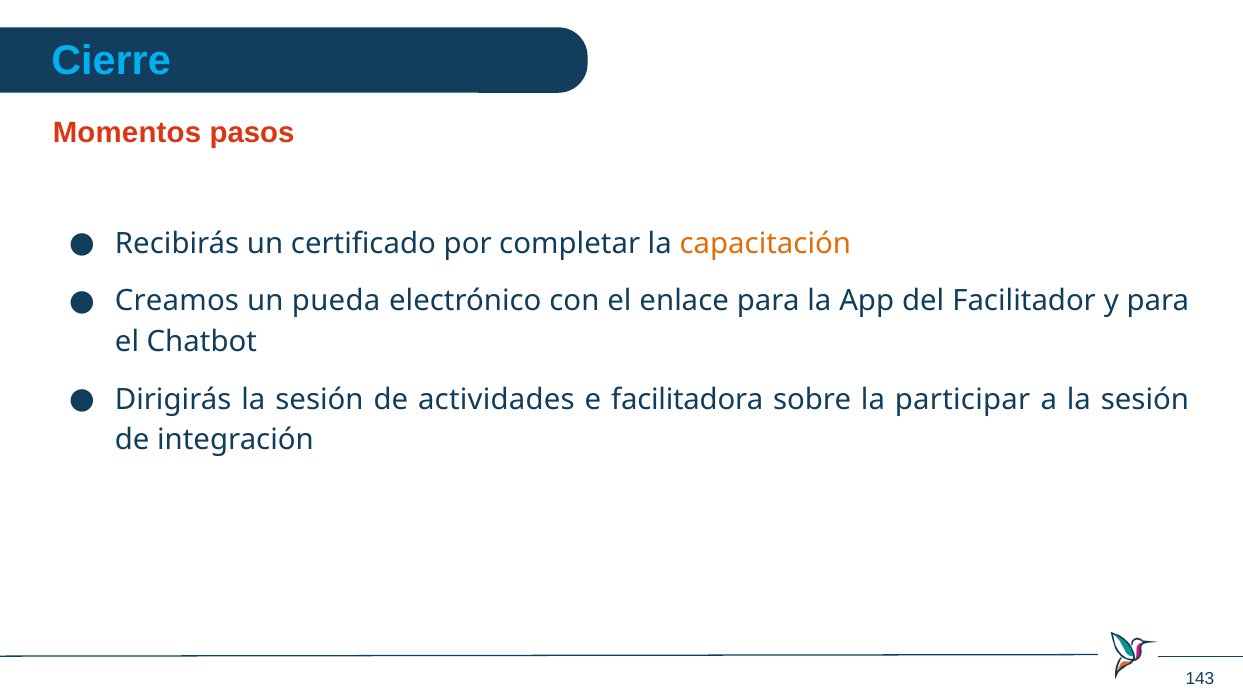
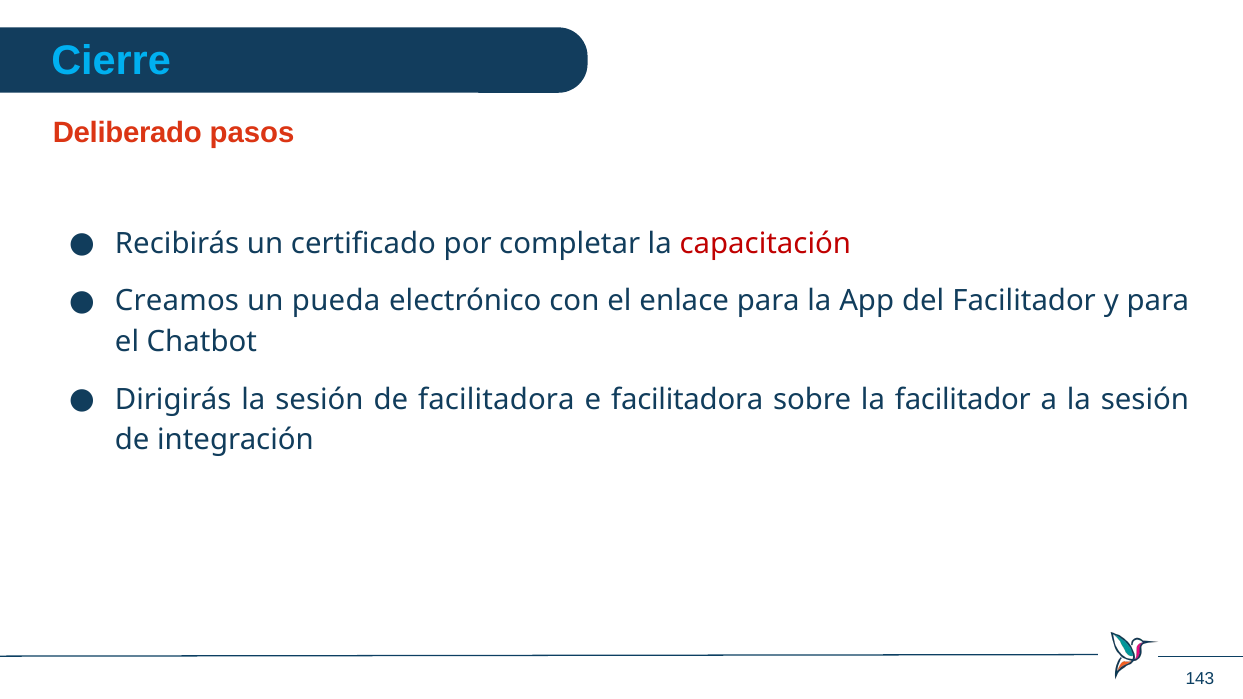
Momentos: Momentos -> Deliberado (127, 133)
capacitación colour: orange -> red (765, 244)
de actividades: actividades -> facilitadora (496, 400)
la participar: participar -> facilitador (963, 400)
